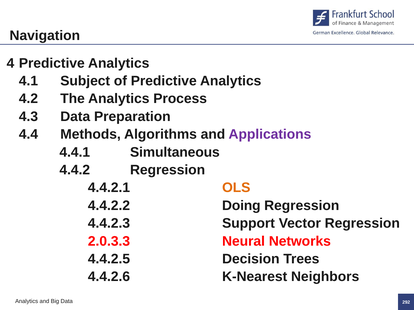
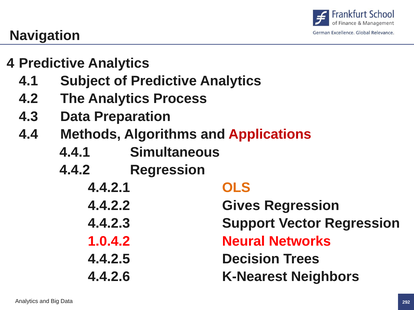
Applications colour: purple -> red (270, 135)
Doing: Doing -> Gives (241, 206)
2.0.3.3: 2.0.3.3 -> 1.0.4.2 (109, 242)
